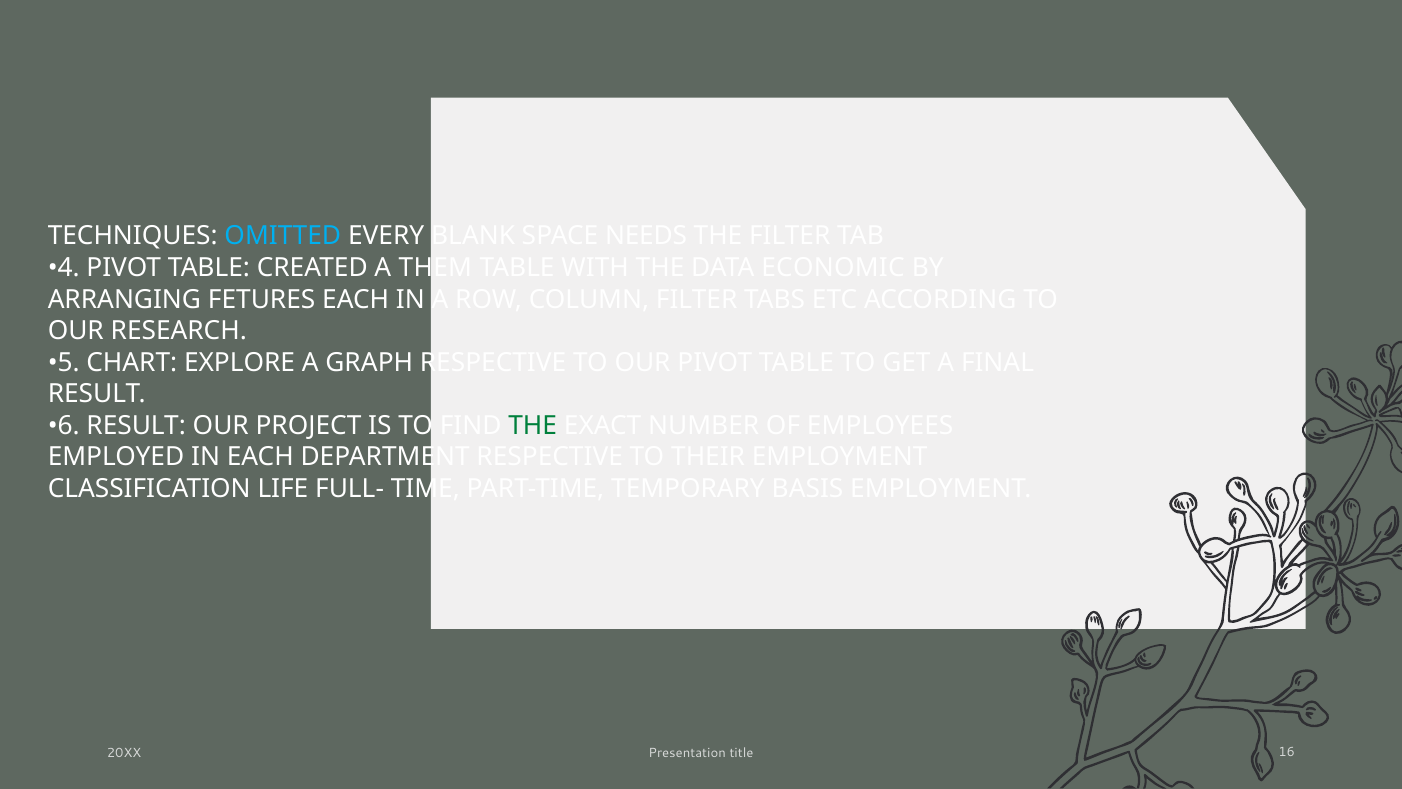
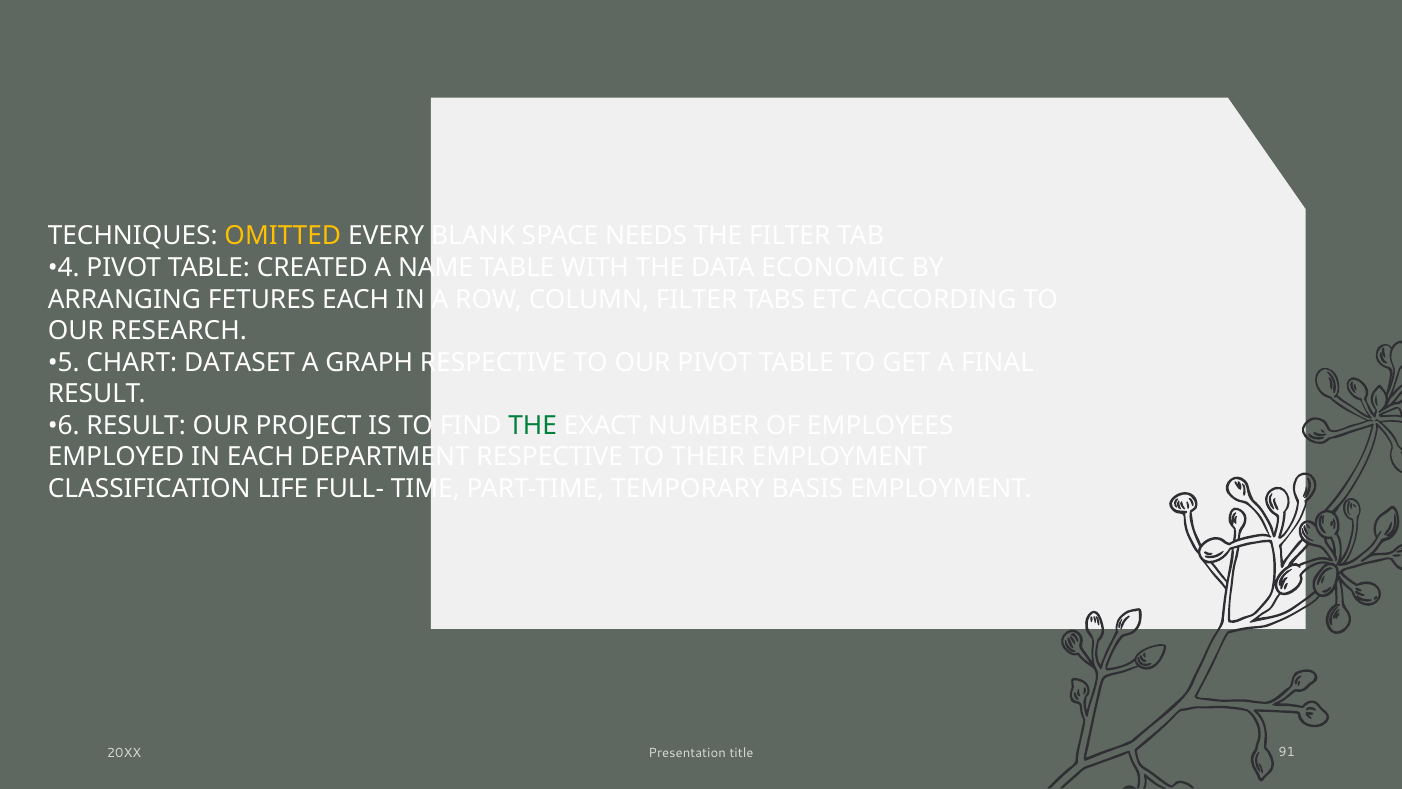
OMITTED colour: light blue -> yellow (283, 236)
THEM: THEM -> NAME (436, 268)
EXPLORE: EXPLORE -> DATASET (240, 362)
16: 16 -> 91 (1287, 751)
